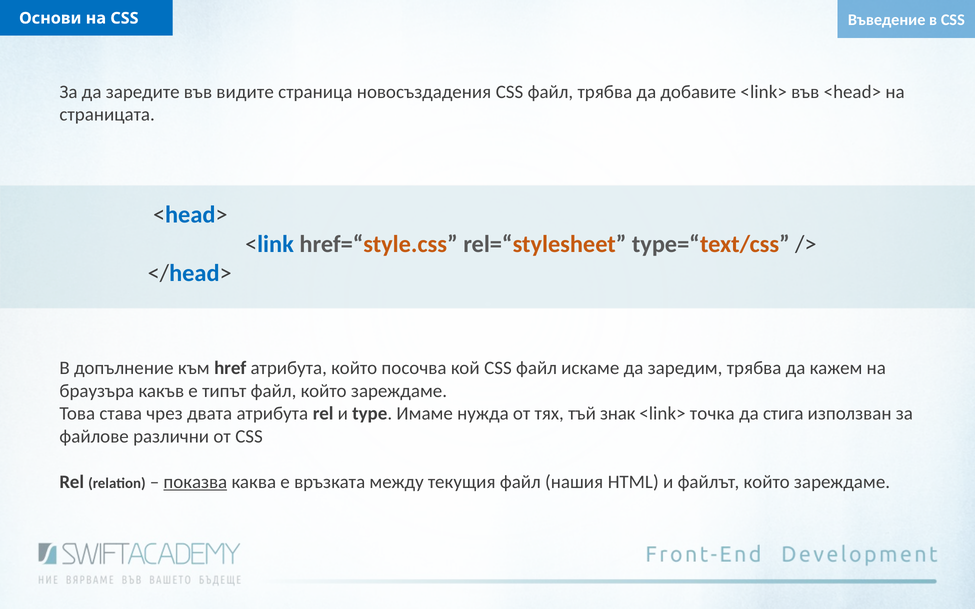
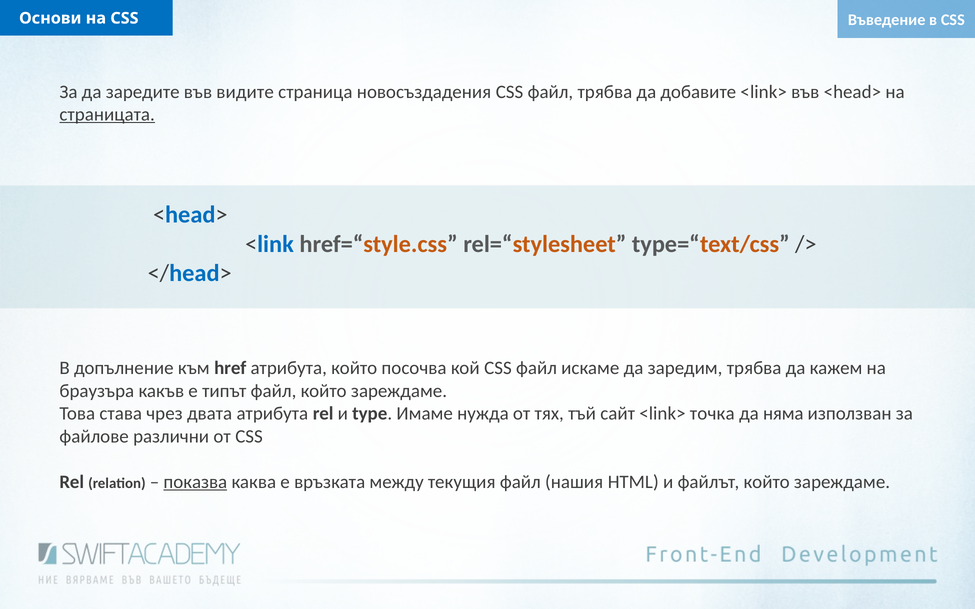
страницата underline: none -> present (107, 115)
знак: знак -> сайт (618, 414)
стига: стига -> няма (783, 414)
